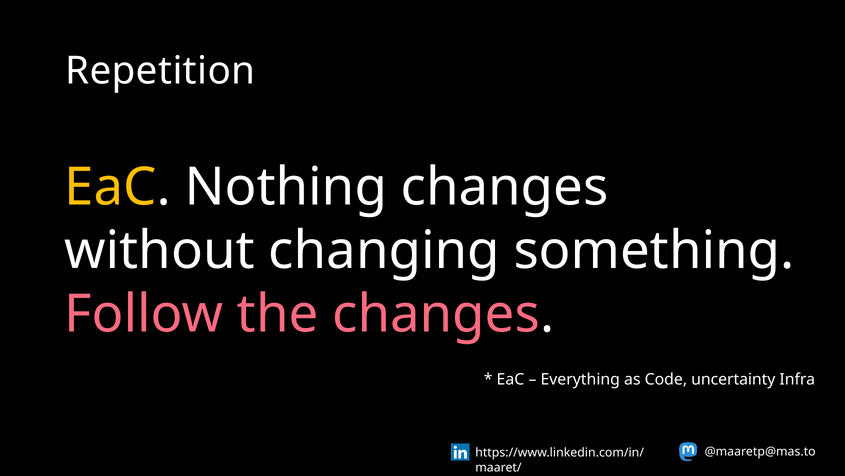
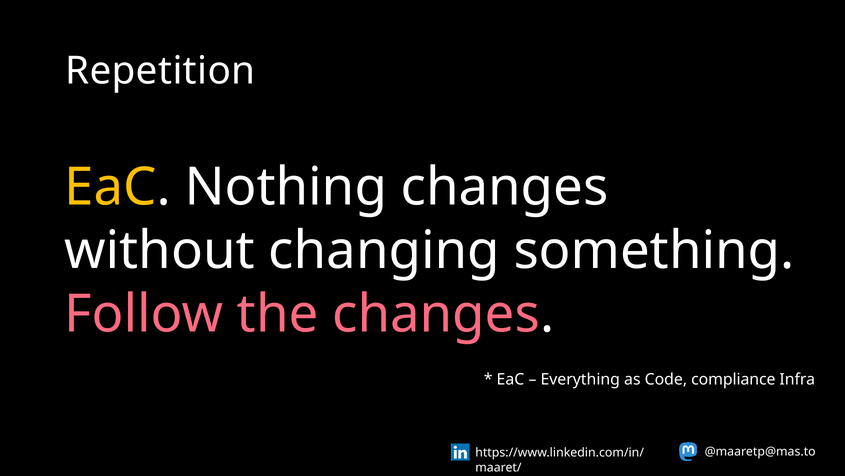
uncertainty: uncertainty -> compliance (733, 379)
